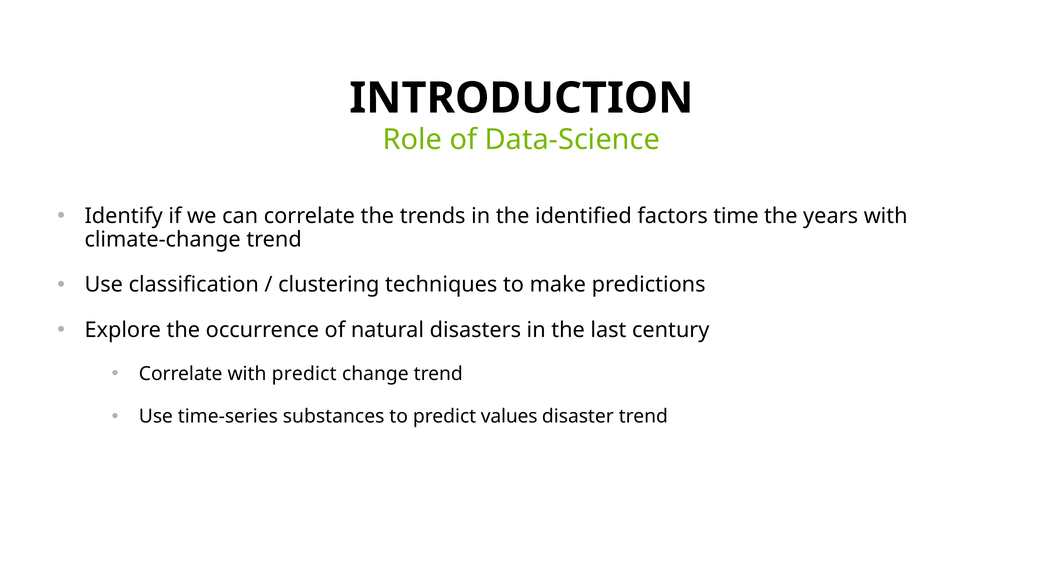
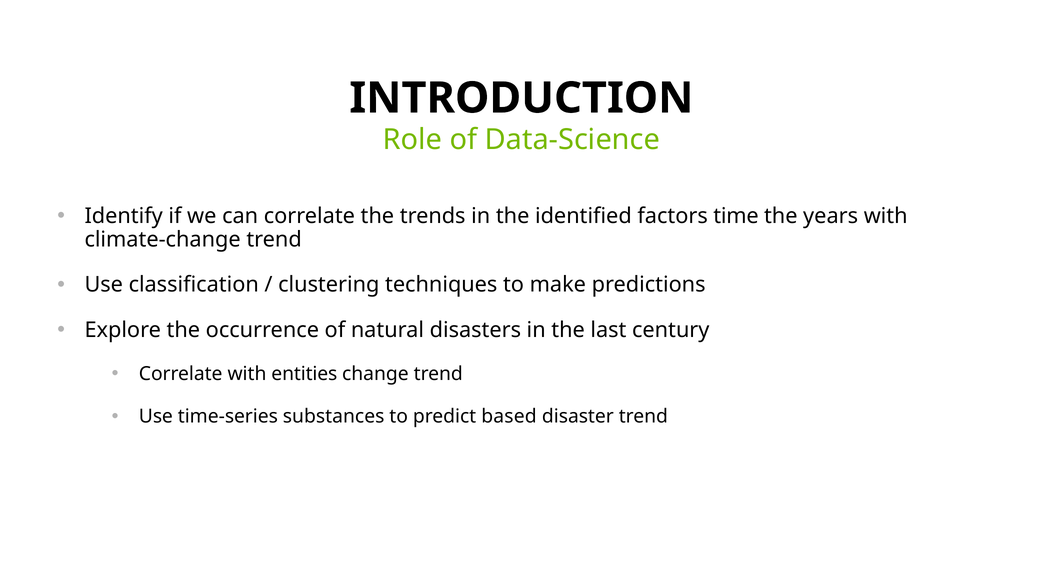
with predict: predict -> entities (304, 374)
values: values -> based (509, 416)
